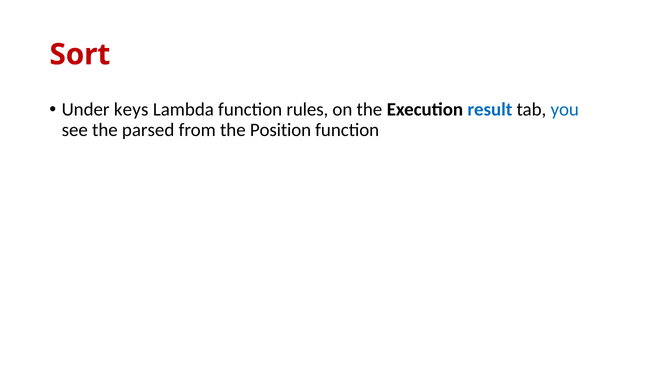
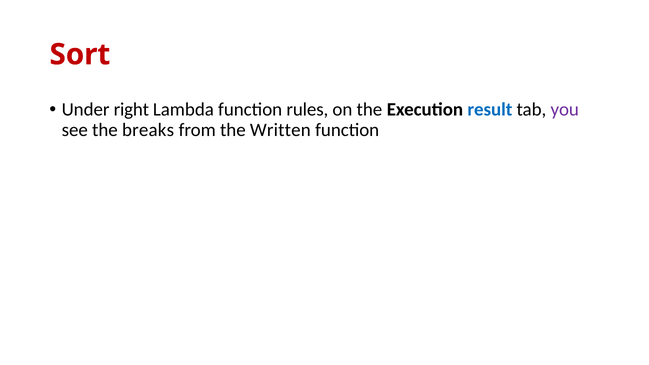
keys: keys -> right (131, 110)
you colour: blue -> purple (565, 110)
parsed: parsed -> breaks (148, 130)
Position: Position -> Written (280, 130)
